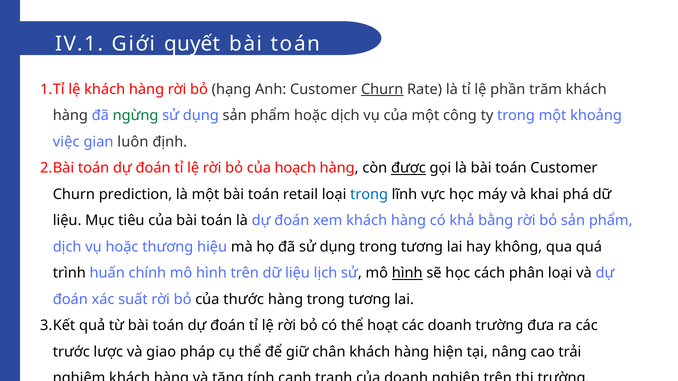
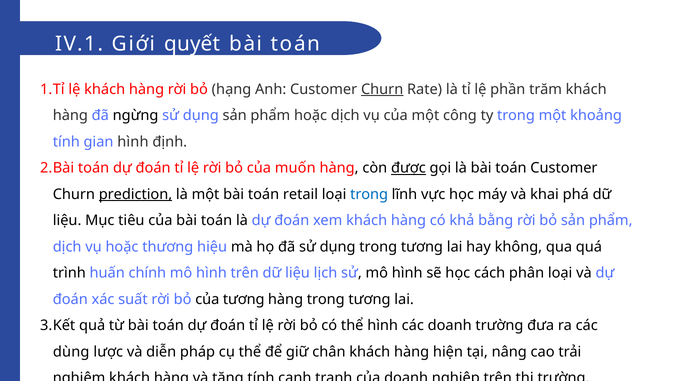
ngừng colour: green -> black (136, 116)
việc: việc -> tính (66, 142)
gian luôn: luôn -> hình (133, 142)
hoạch: hoạch -> muốn (295, 168)
prediction underline: none -> present (135, 195)
hình underline: present -> none (407, 273)
của thước: thước -> tương (244, 300)
thể hoạt: hoạt -> hình (383, 326)
trước: trước -> dùng (71, 352)
giao: giao -> diễn (161, 352)
